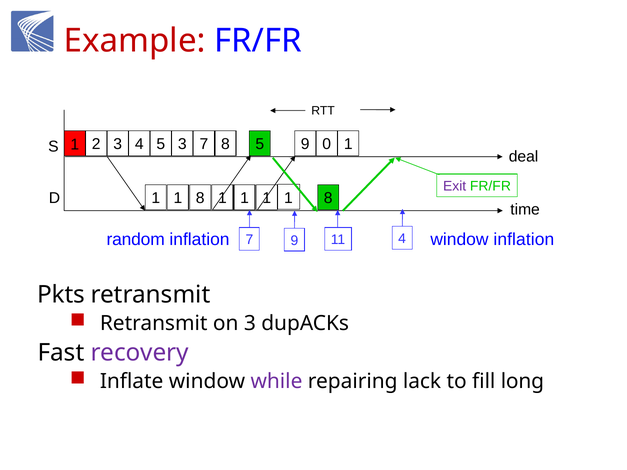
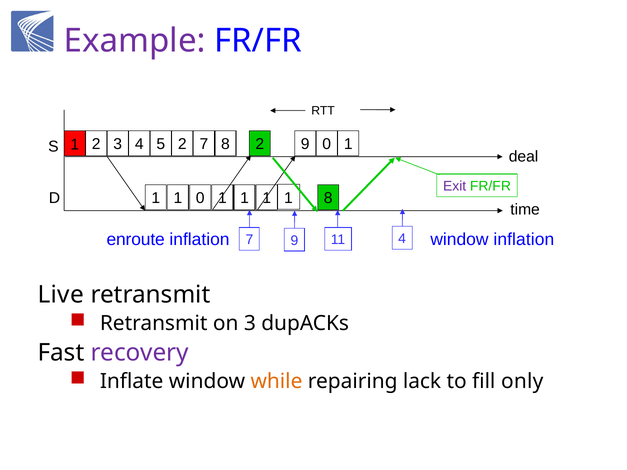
Example colour: red -> purple (135, 41)
5 3: 3 -> 2 (182, 144)
7 5: 5 -> 2 (260, 144)
8: 8 -> 0 (200, 198)
random: random -> enroute (136, 239)
Pkts: Pkts -> Live (61, 295)
while colour: purple -> orange (276, 382)
long: long -> only (522, 382)
